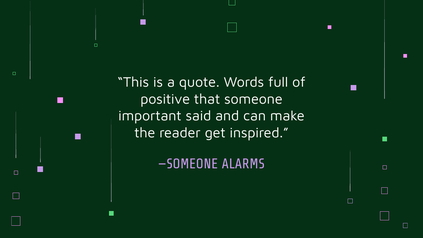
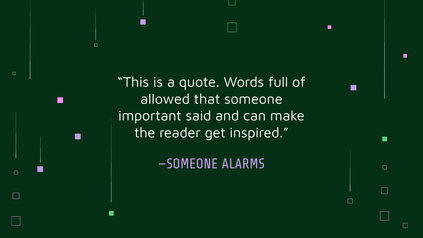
positive: positive -> allowed (165, 99)
